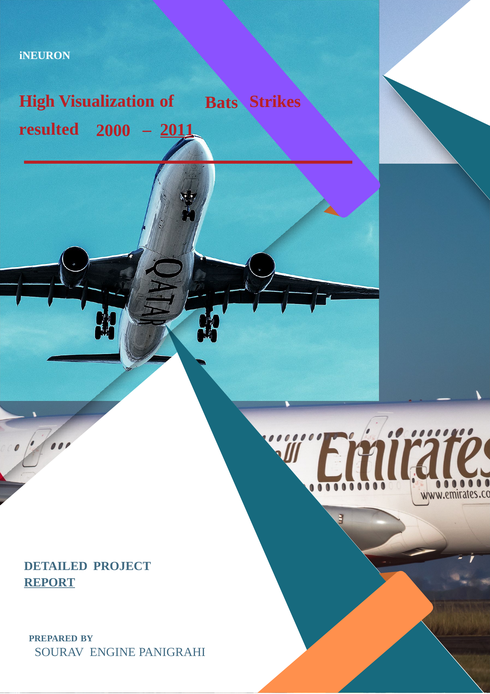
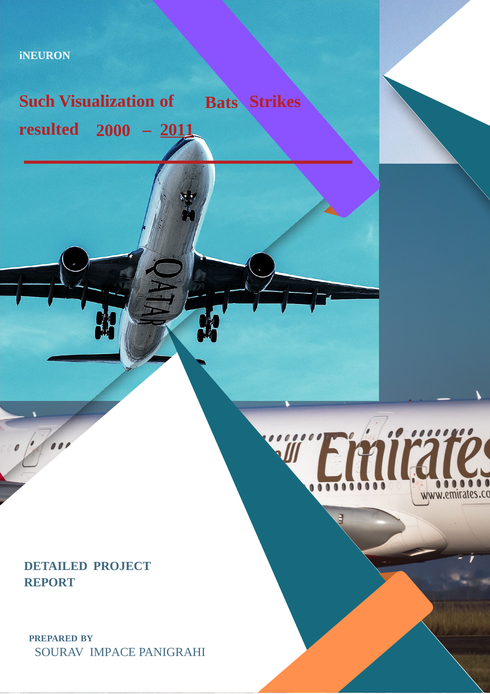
High: High -> Such (37, 101)
REPORT underline: present -> none (50, 583)
ENGINE: ENGINE -> IMPACE (113, 652)
